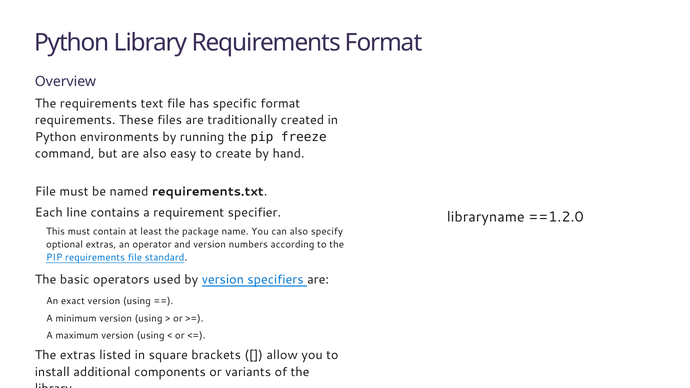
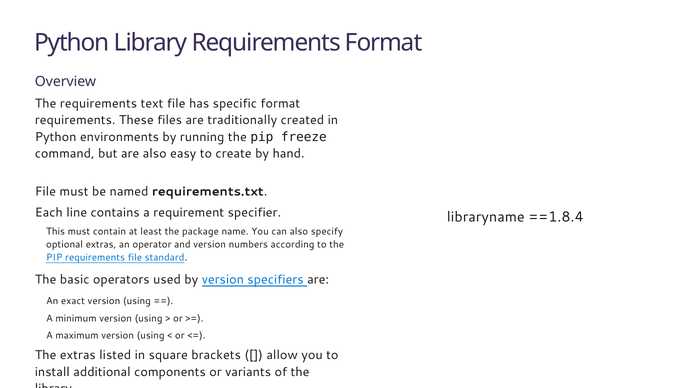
==1.2.0: ==1.2.0 -> ==1.8.4 (556, 217)
